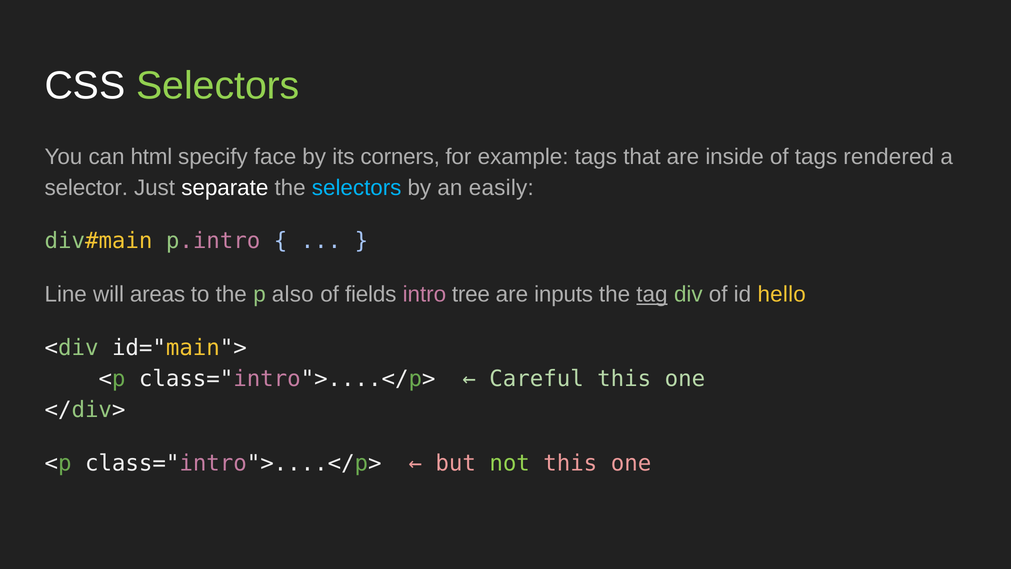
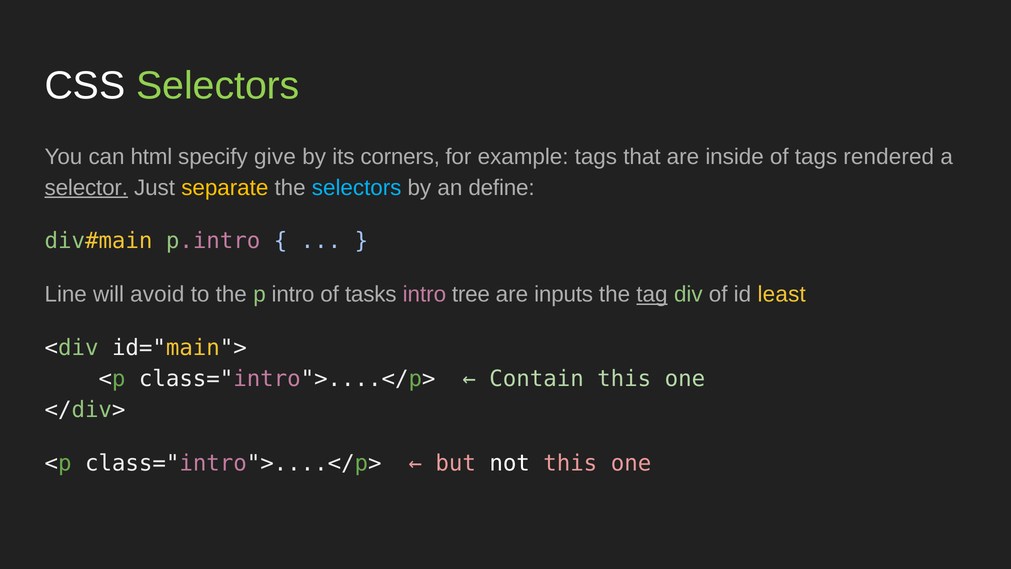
face: face -> give (275, 157)
selector underline: none -> present (86, 188)
separate colour: white -> yellow (225, 188)
easily: easily -> define (502, 188)
areas: areas -> avoid (157, 294)
p also: also -> intro (293, 294)
fields: fields -> tasks (371, 294)
hello: hello -> least (782, 294)
Careful: Careful -> Contain (537, 379)
not colour: light green -> white (510, 463)
